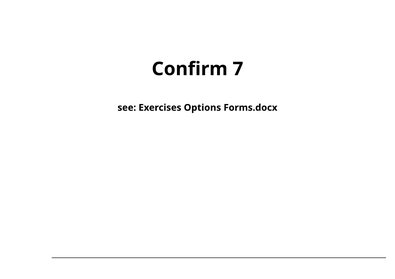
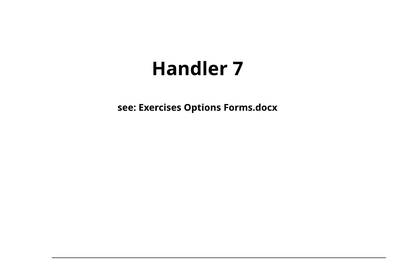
Confirm: Confirm -> Handler (190, 69)
